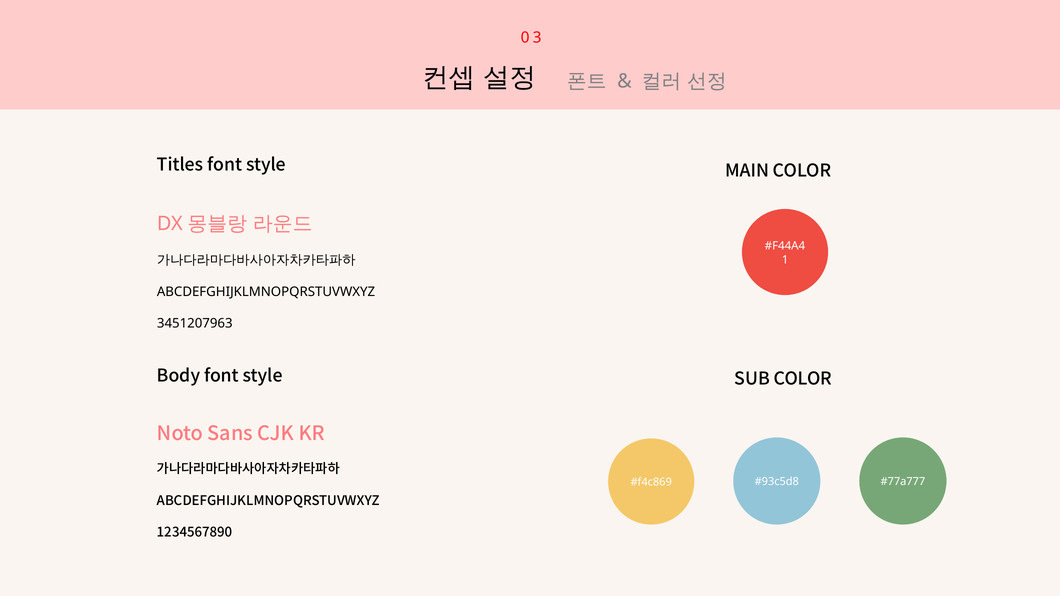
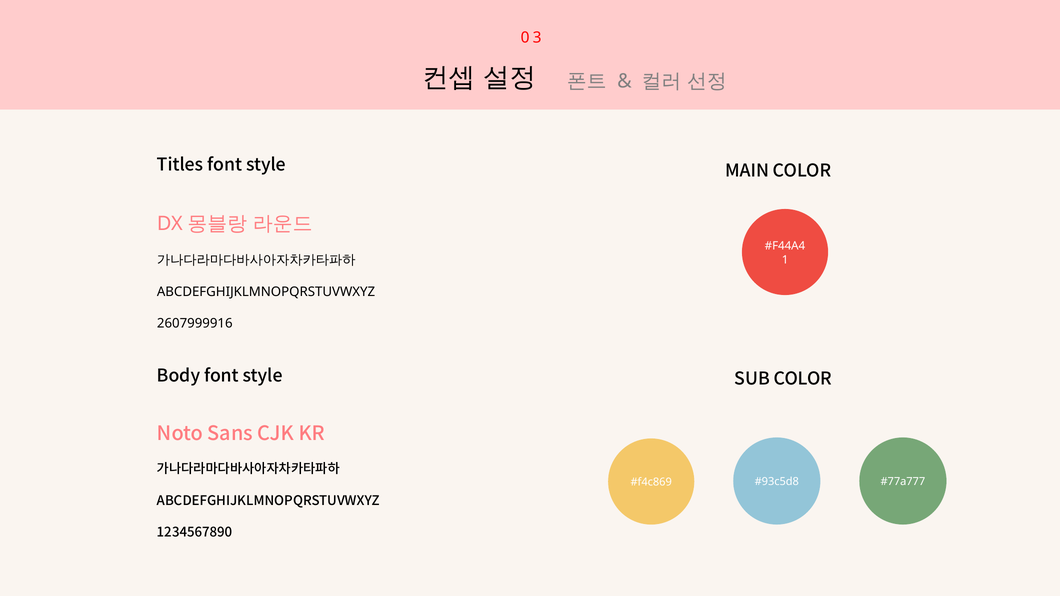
3451207963: 3451207963 -> 2607999916 (195, 324)
